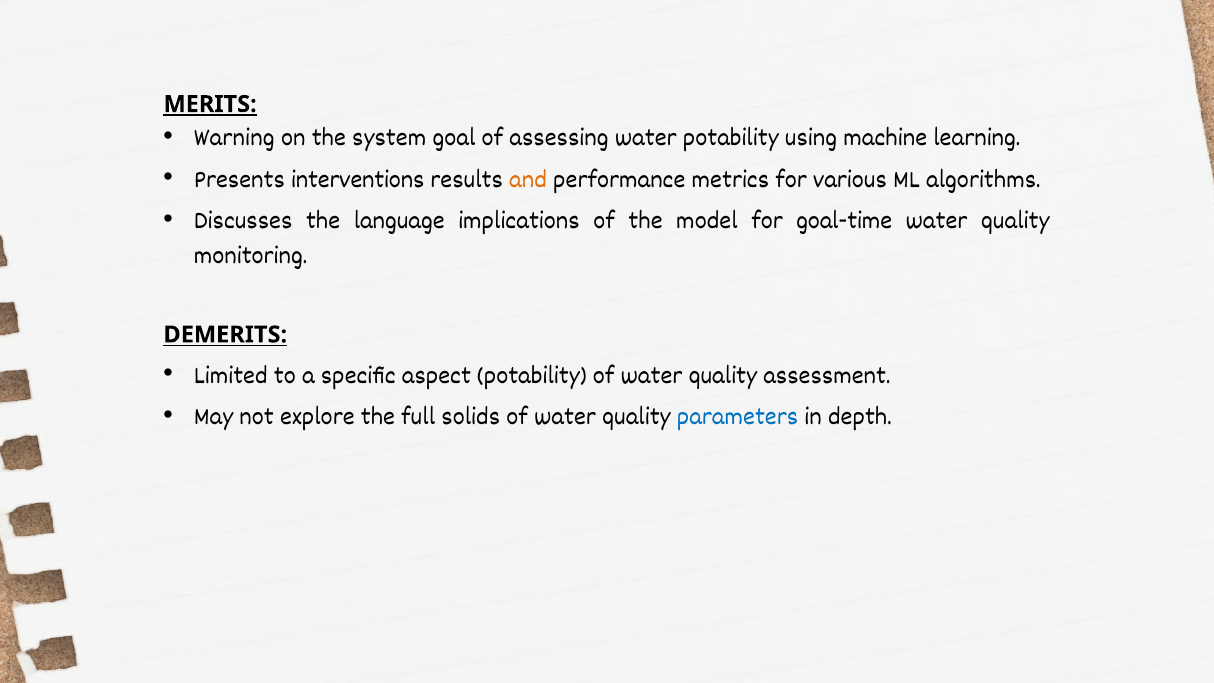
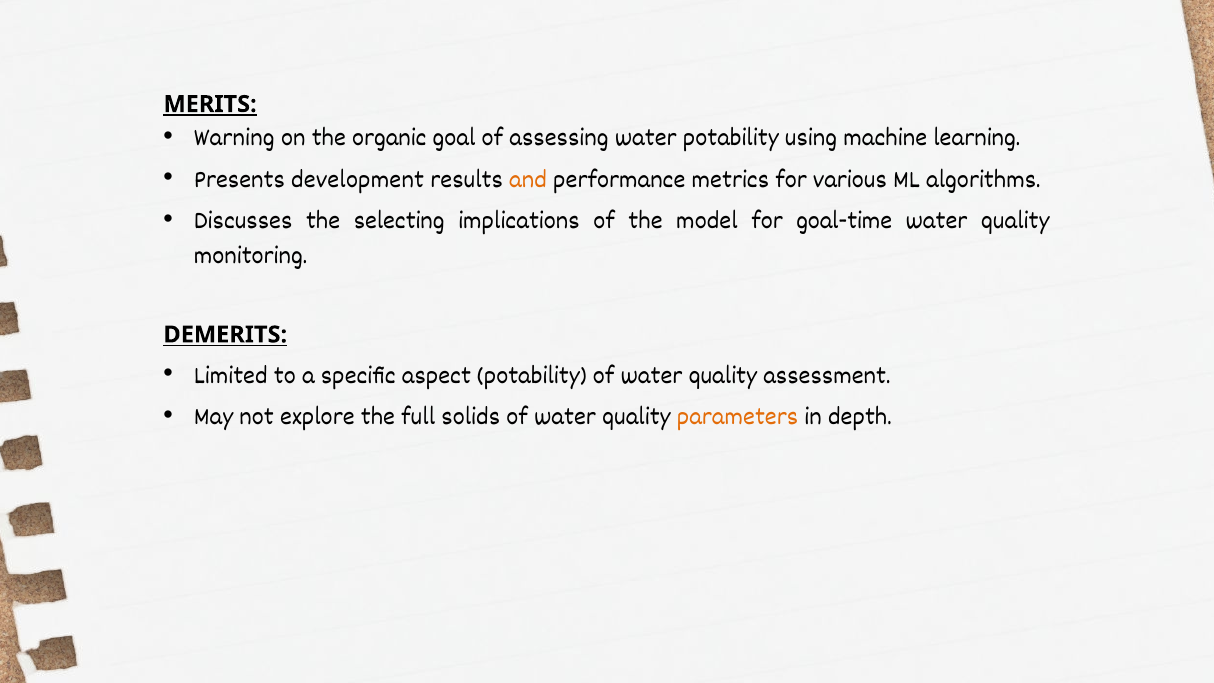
system: system -> organic (389, 137)
interventions: interventions -> development (358, 178)
language: language -> selecting (399, 220)
parameters colour: blue -> orange (738, 416)
